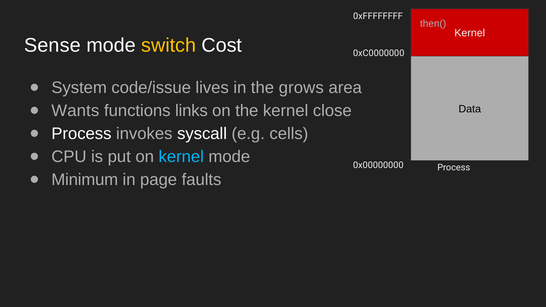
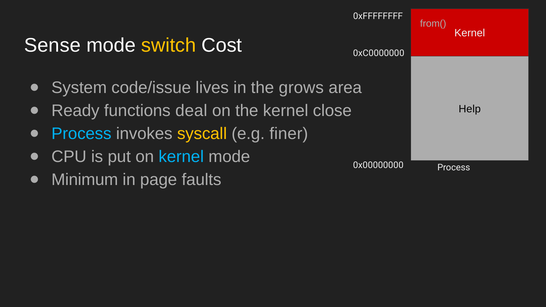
then(: then( -> from( (433, 24)
Wants: Wants -> Ready (75, 111)
links: links -> deal (191, 111)
Data: Data -> Help (470, 109)
Process colour: white -> light blue (81, 134)
syscall colour: white -> yellow (202, 134)
cells: cells -> finer (289, 134)
